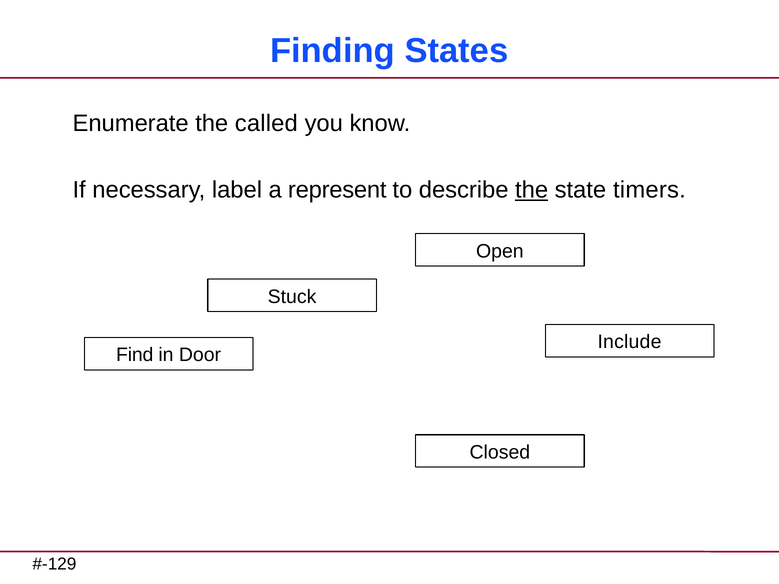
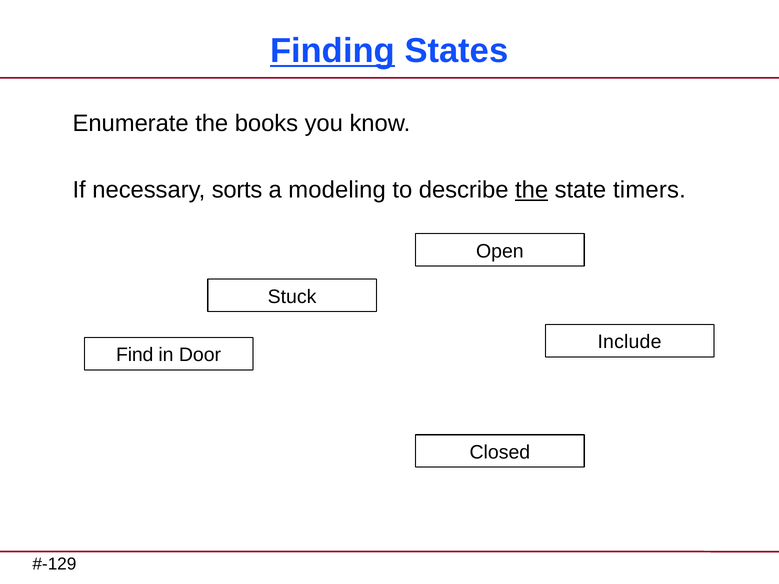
Finding underline: none -> present (332, 51)
called: called -> books (266, 124)
label: label -> sorts (237, 190)
represent: represent -> modeling (337, 190)
